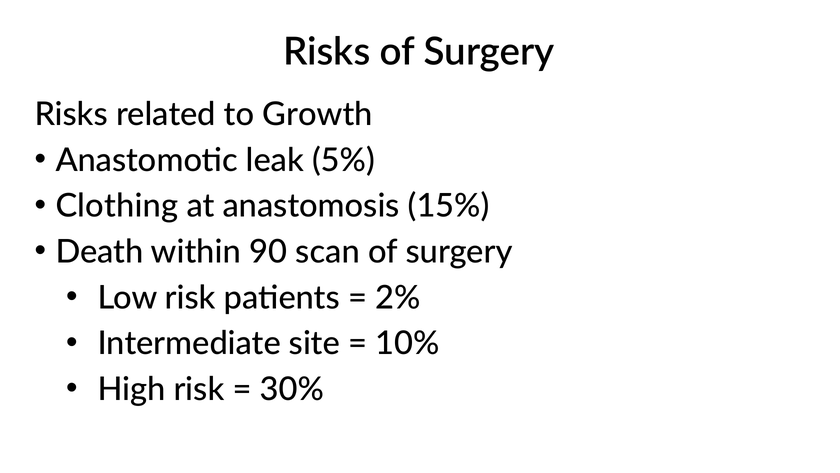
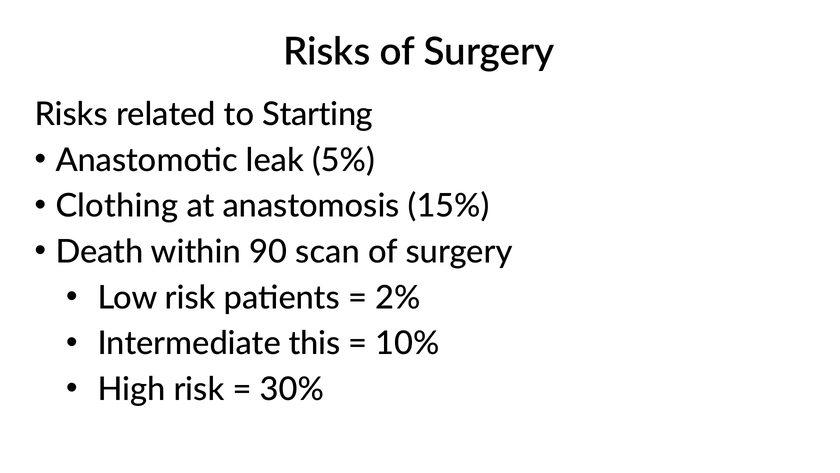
Growth: Growth -> Starting (318, 114)
site: site -> this (315, 343)
